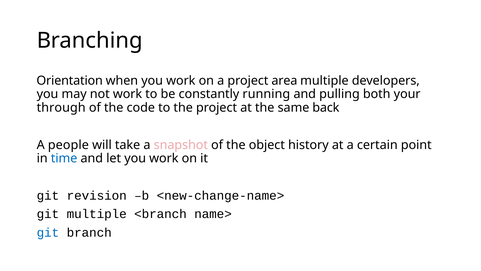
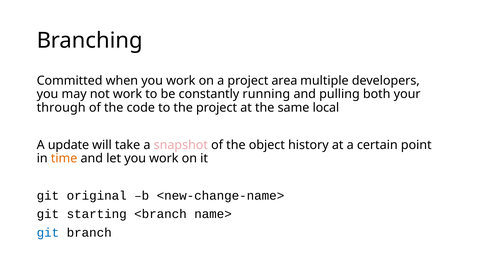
Orientation: Orientation -> Committed (70, 81)
back: back -> local (326, 108)
people: people -> update (68, 145)
time colour: blue -> orange (64, 158)
revision: revision -> original (97, 195)
git multiple: multiple -> starting (97, 214)
